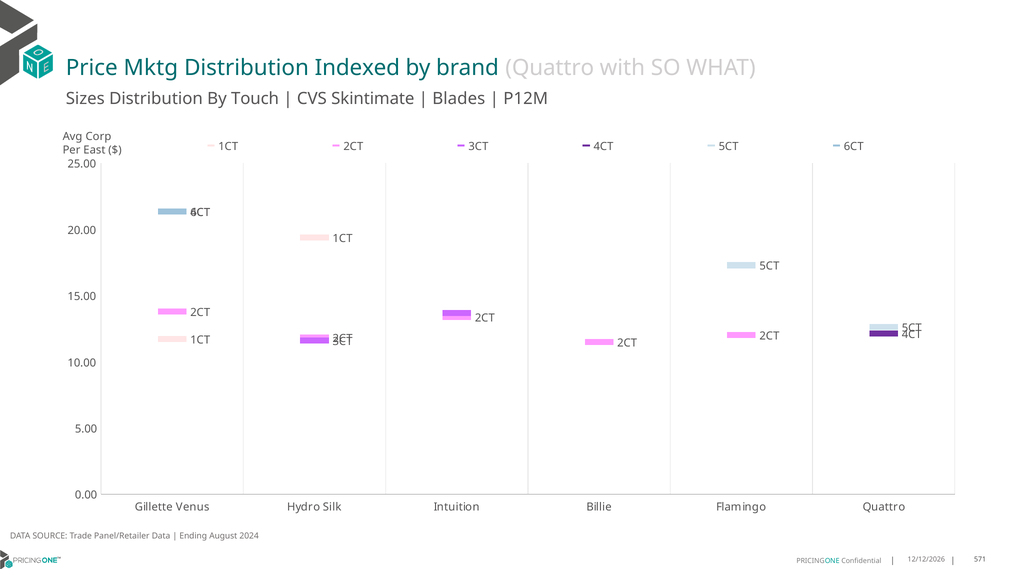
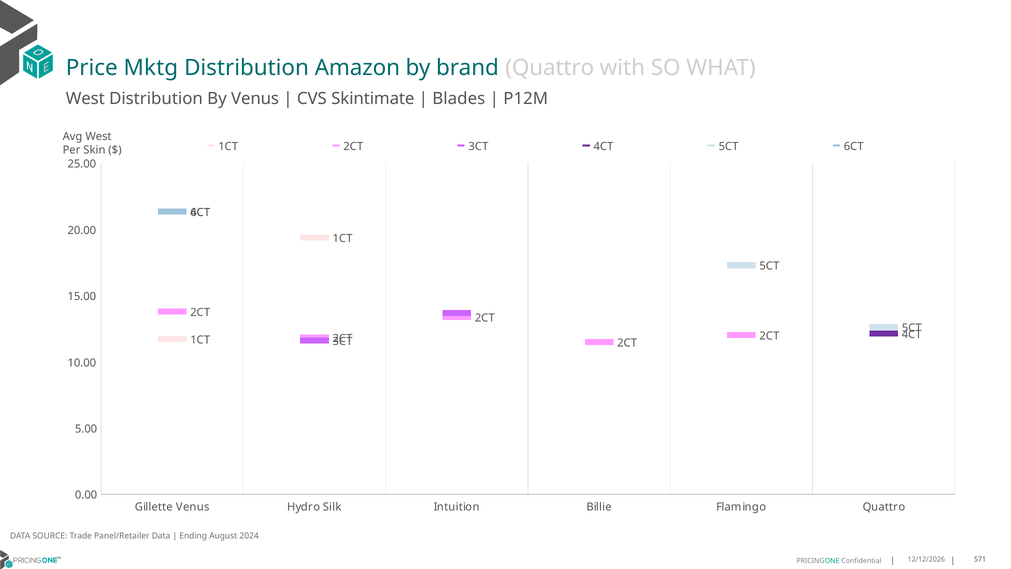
Indexed: Indexed -> Amazon (357, 68)
Sizes: Sizes -> West (85, 99)
By Touch: Touch -> Venus (255, 99)
Avg Corp: Corp -> West (98, 137)
East: East -> Skin (94, 150)
